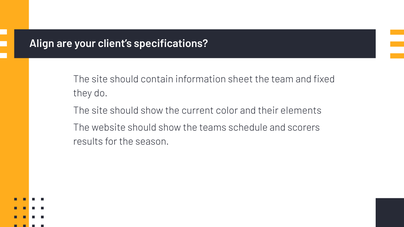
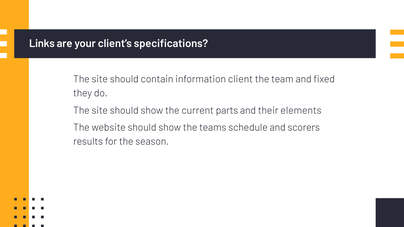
Align: Align -> Links (42, 44)
sheet: sheet -> client (240, 79)
color: color -> parts (227, 110)
